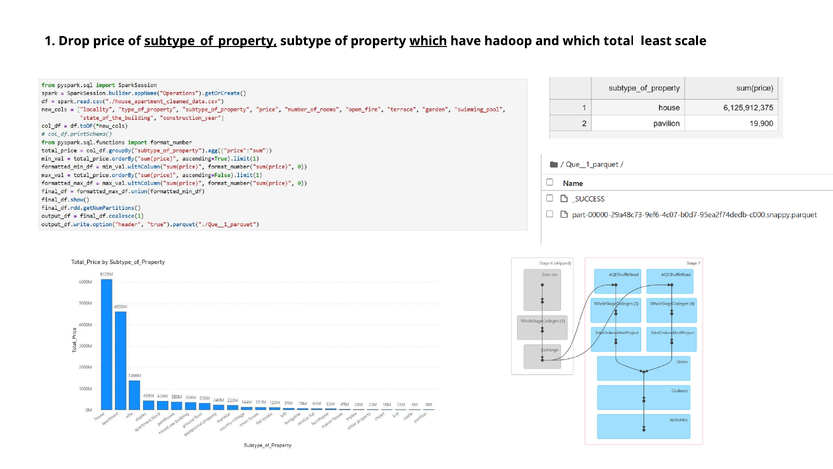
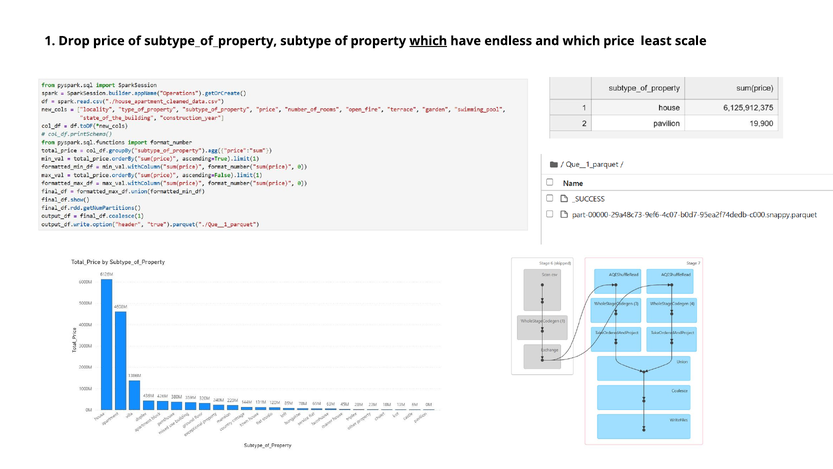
subtype_of_property underline: present -> none (211, 41)
hadoop: hadoop -> endless (508, 41)
which total: total -> price (619, 41)
